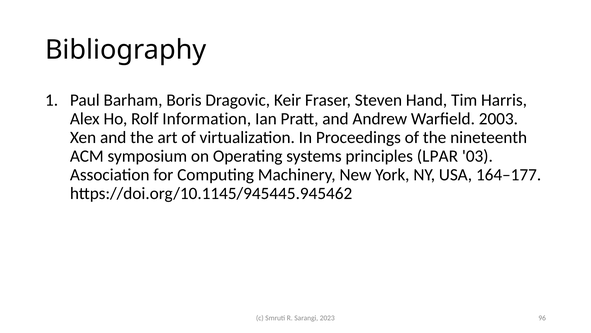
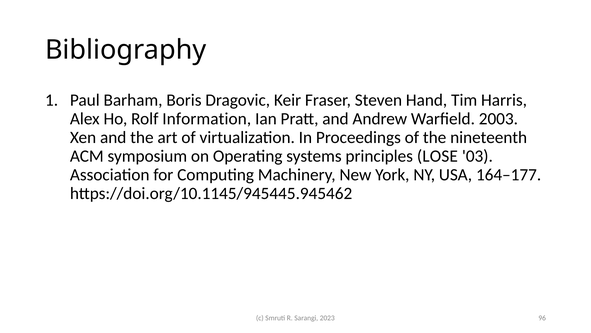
LPAR: LPAR -> LOSE (437, 156)
